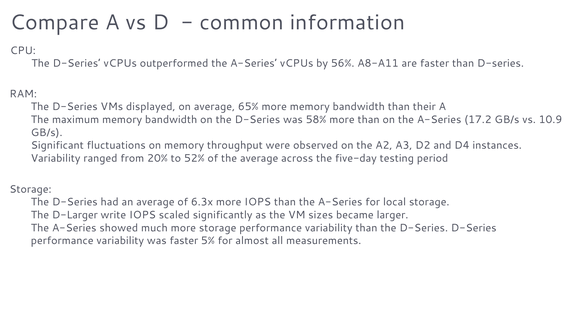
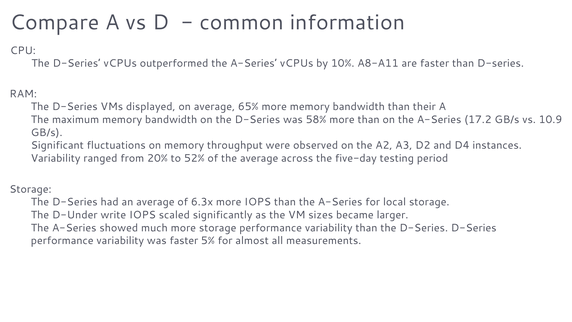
56%: 56% -> 10% (343, 63)
D-Larger: D-Larger -> D-Under (75, 215)
